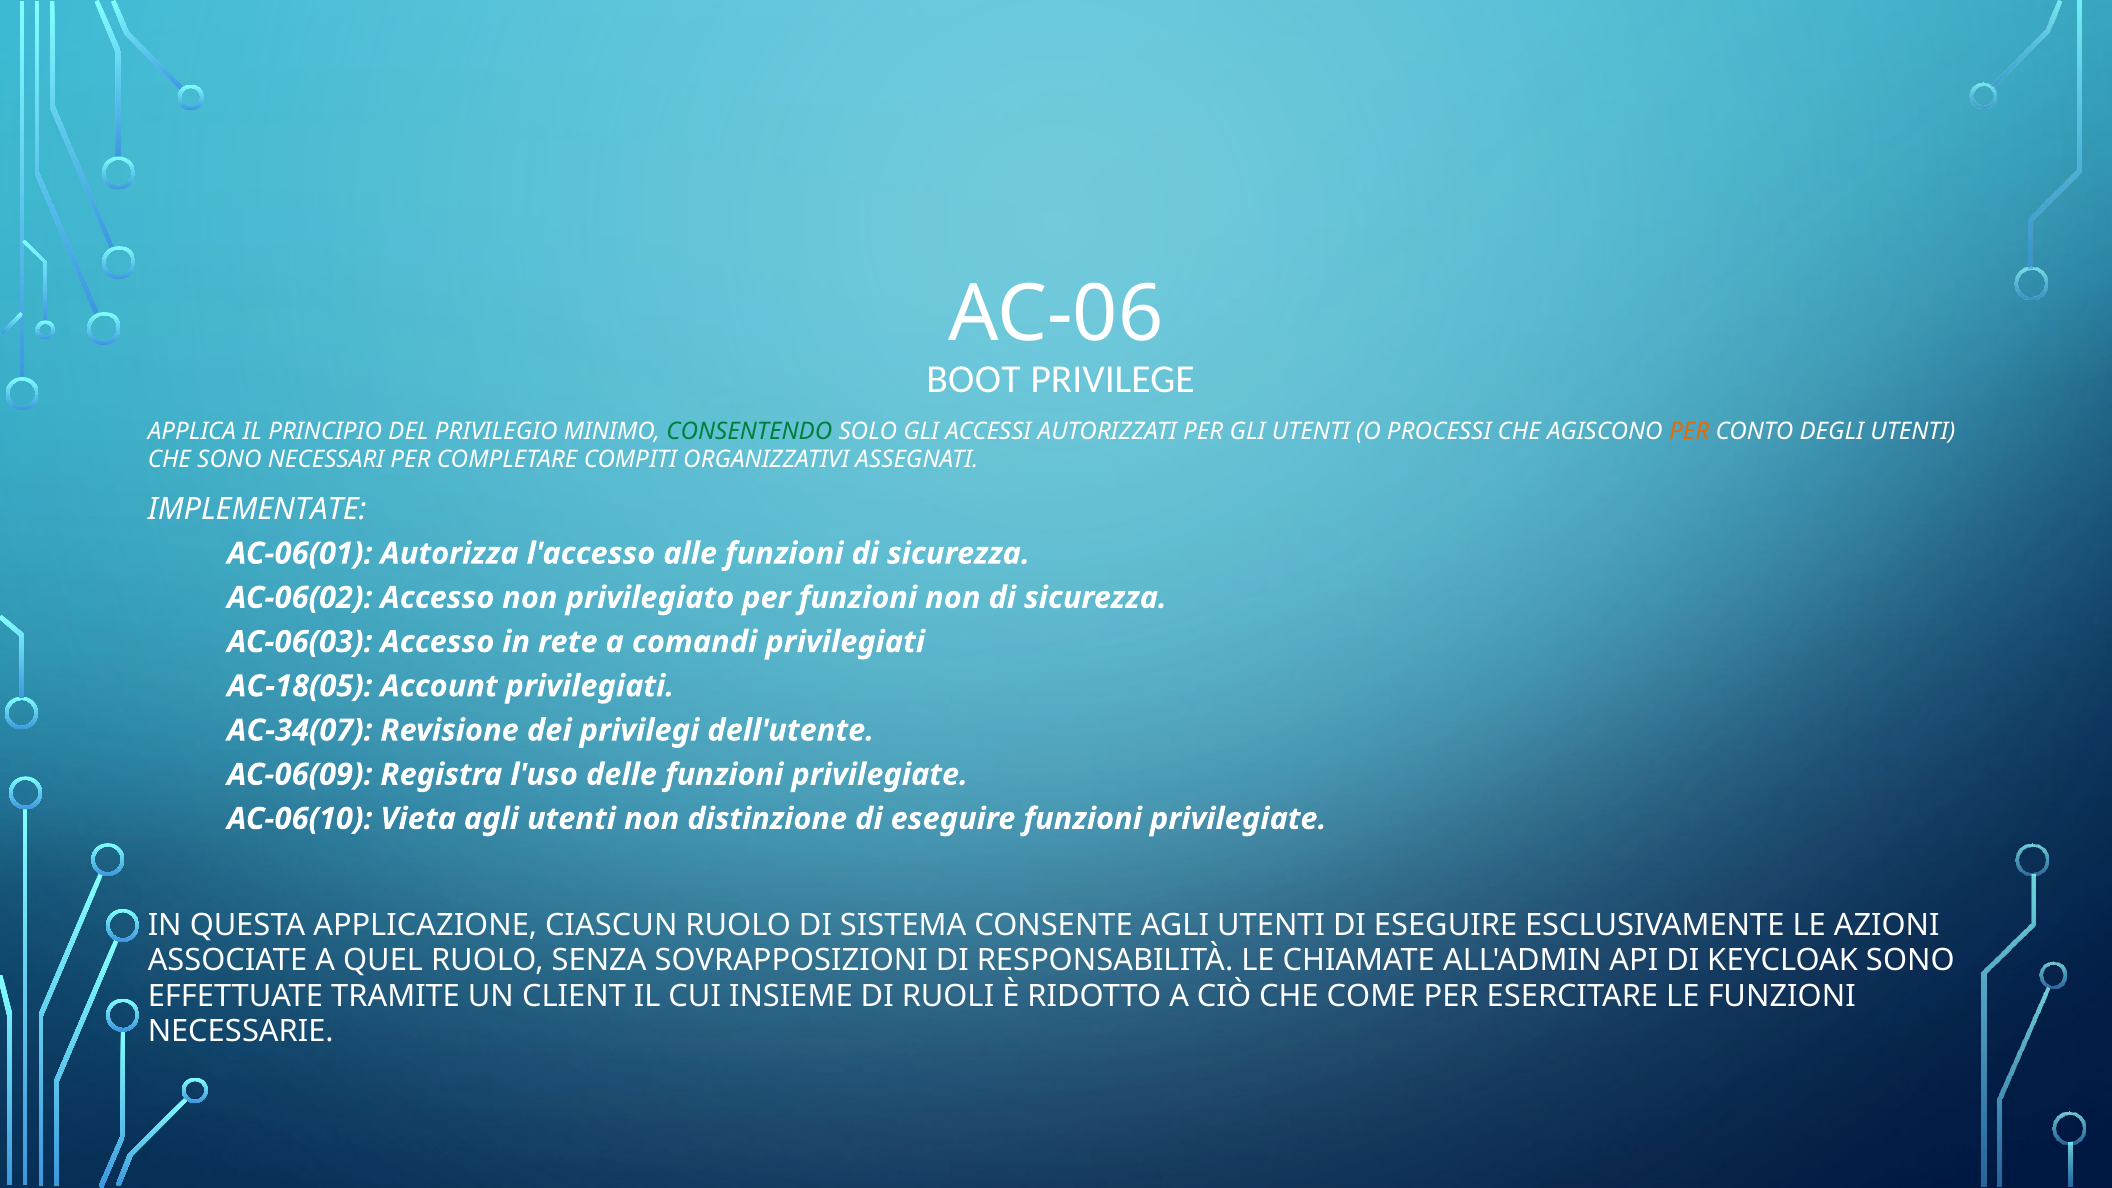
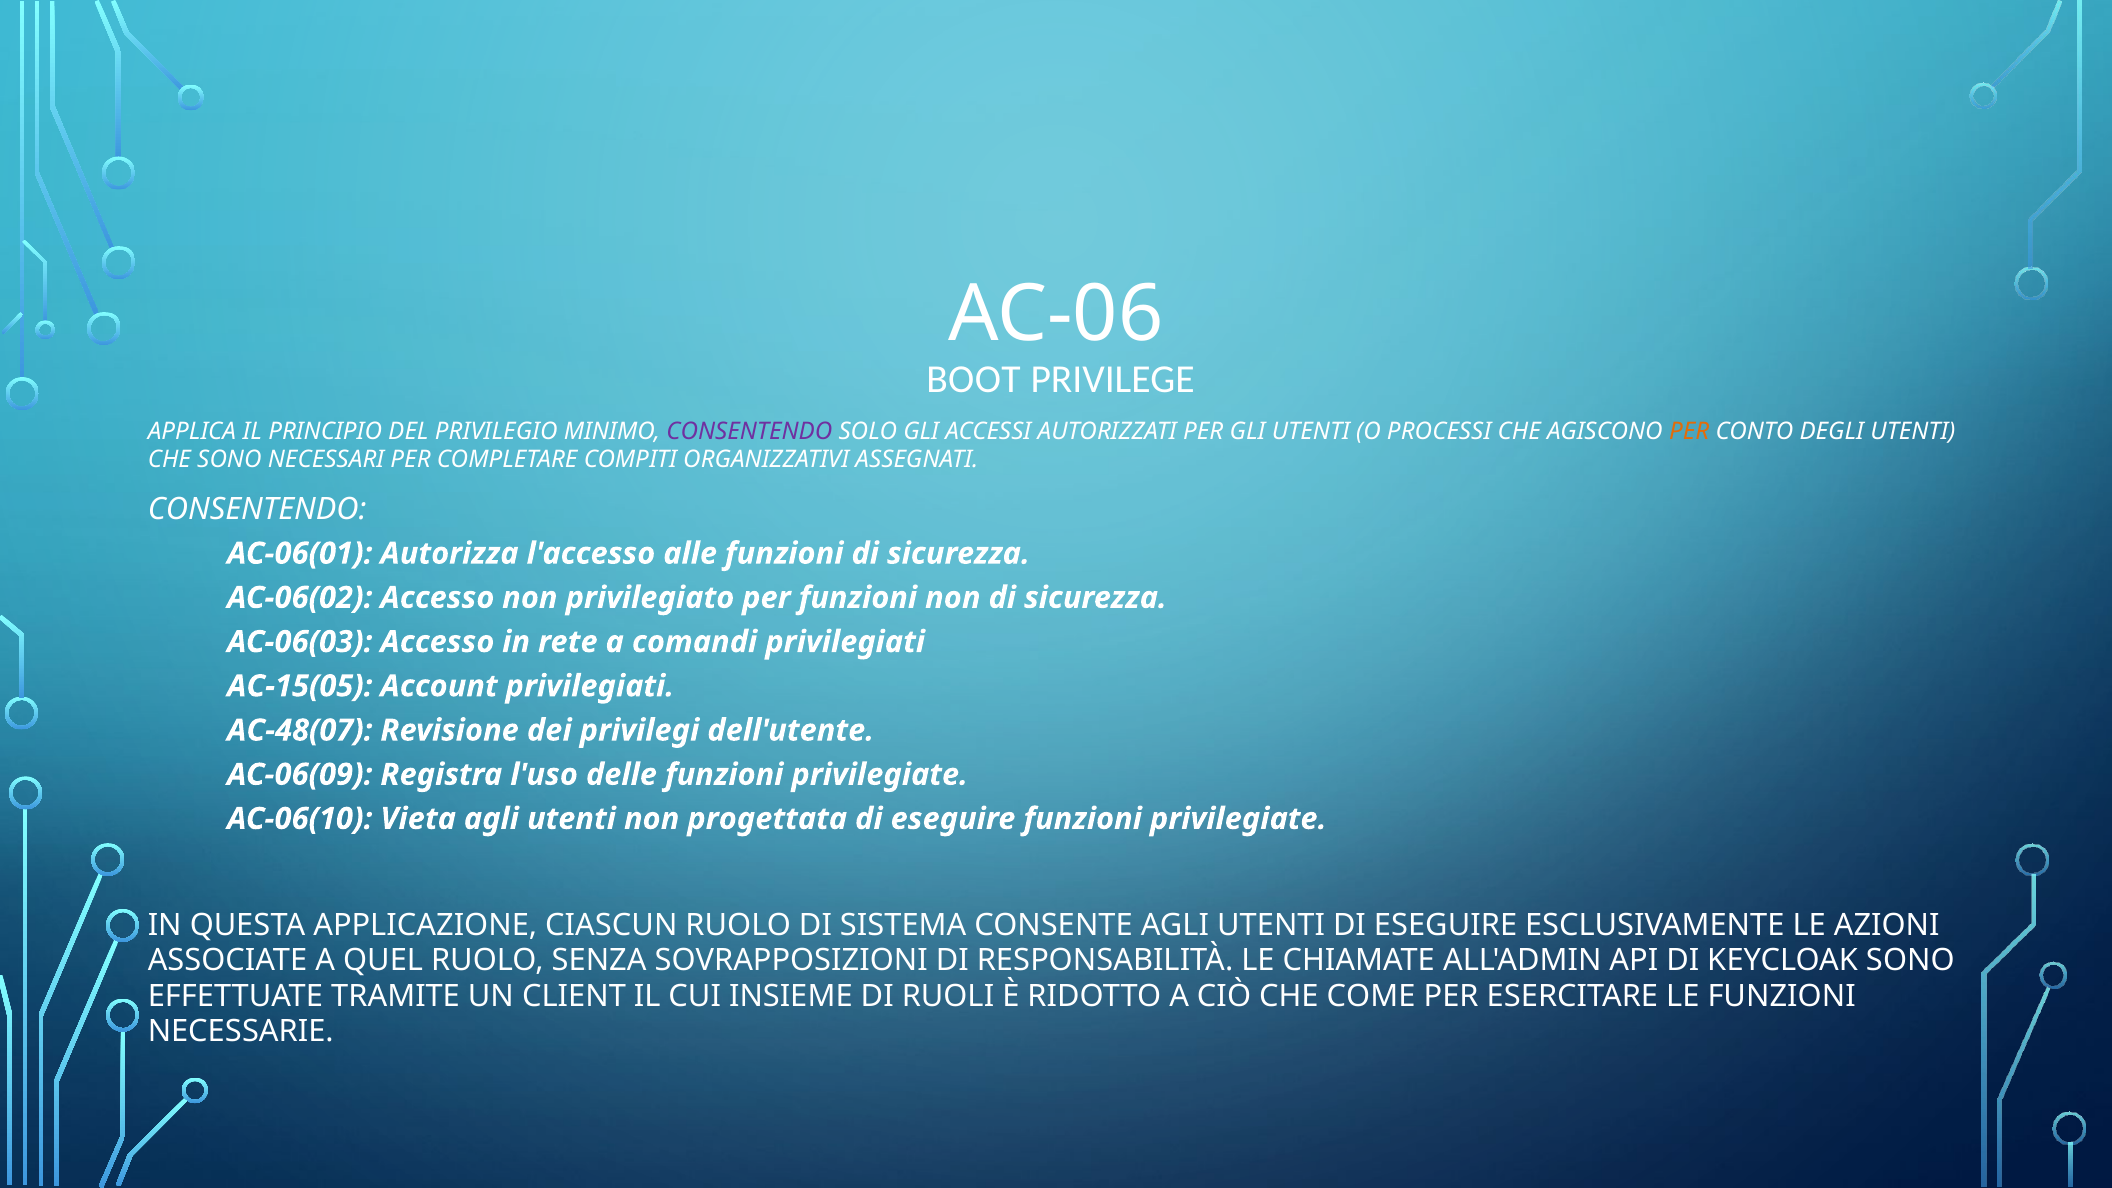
CONSENTENDO colour: green -> purple (749, 432)
IMPLEMENTATE: IMPLEMENTATE -> CONSENTENDO (257, 509)
AC-18(05: AC-18(05 -> AC-15(05 (300, 686)
AC-34(07: AC-34(07 -> AC-48(07 (300, 730)
distinzione: distinzione -> progettata (767, 819)
